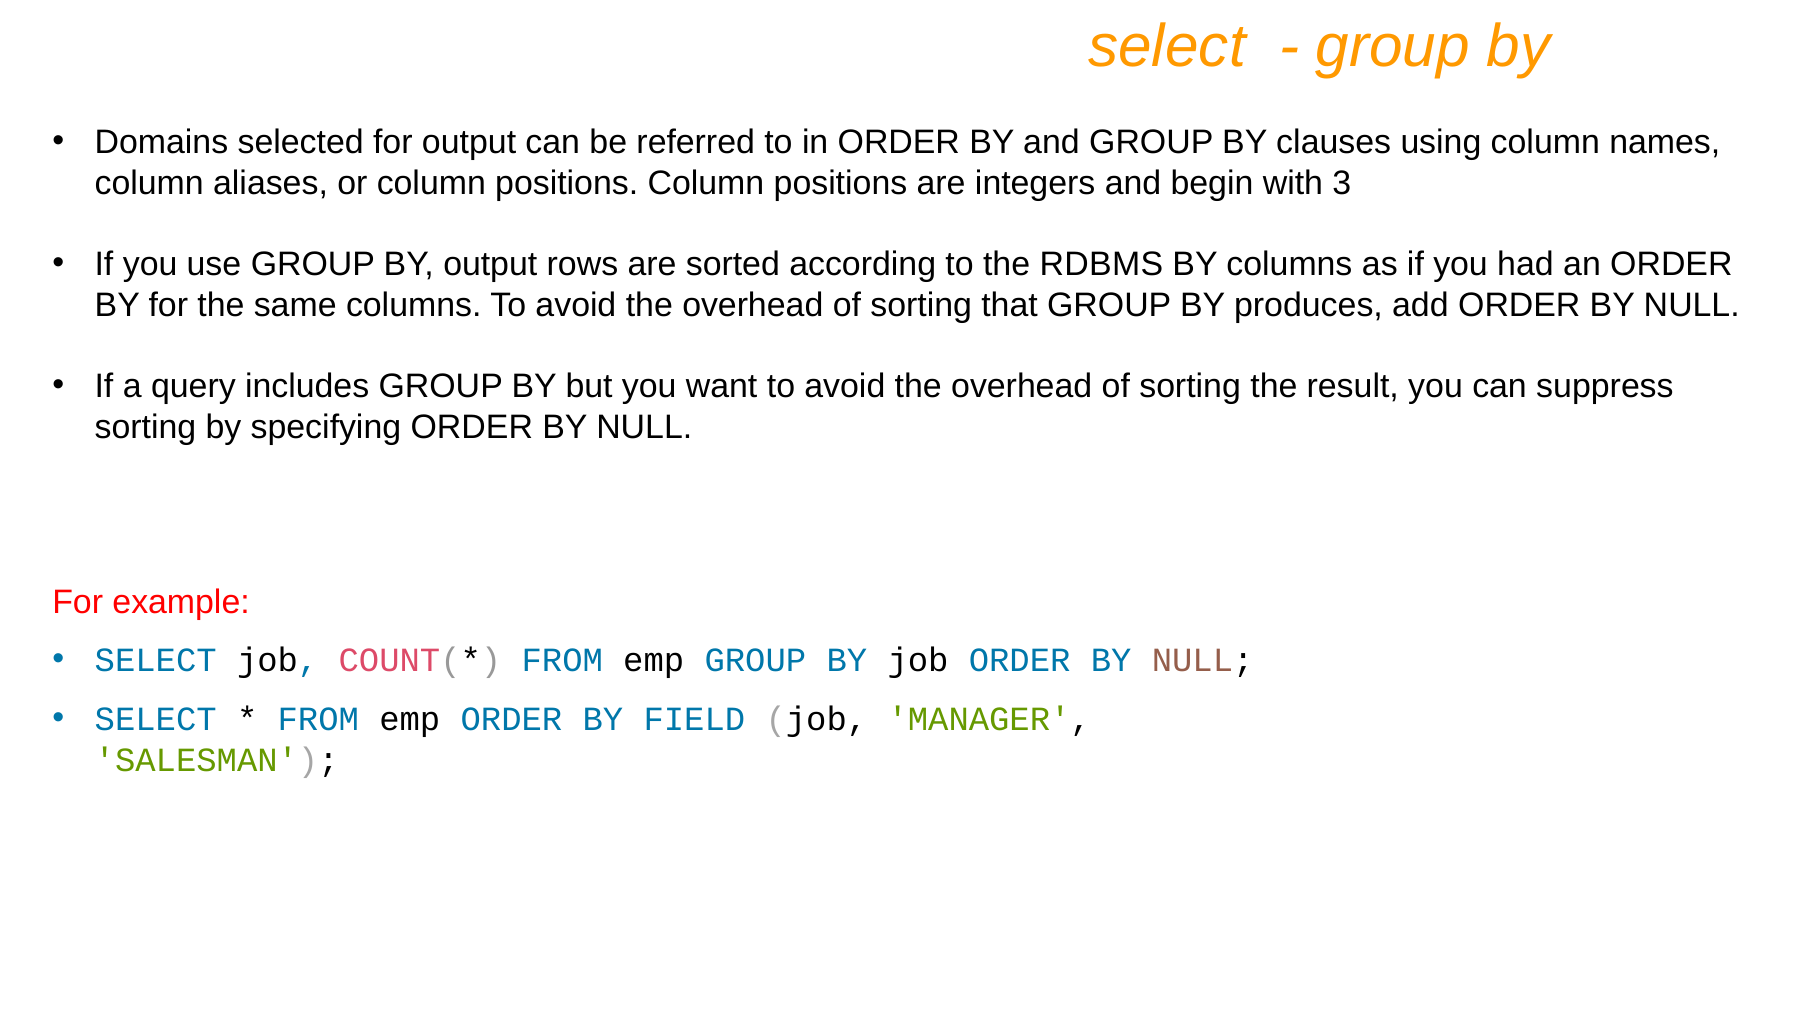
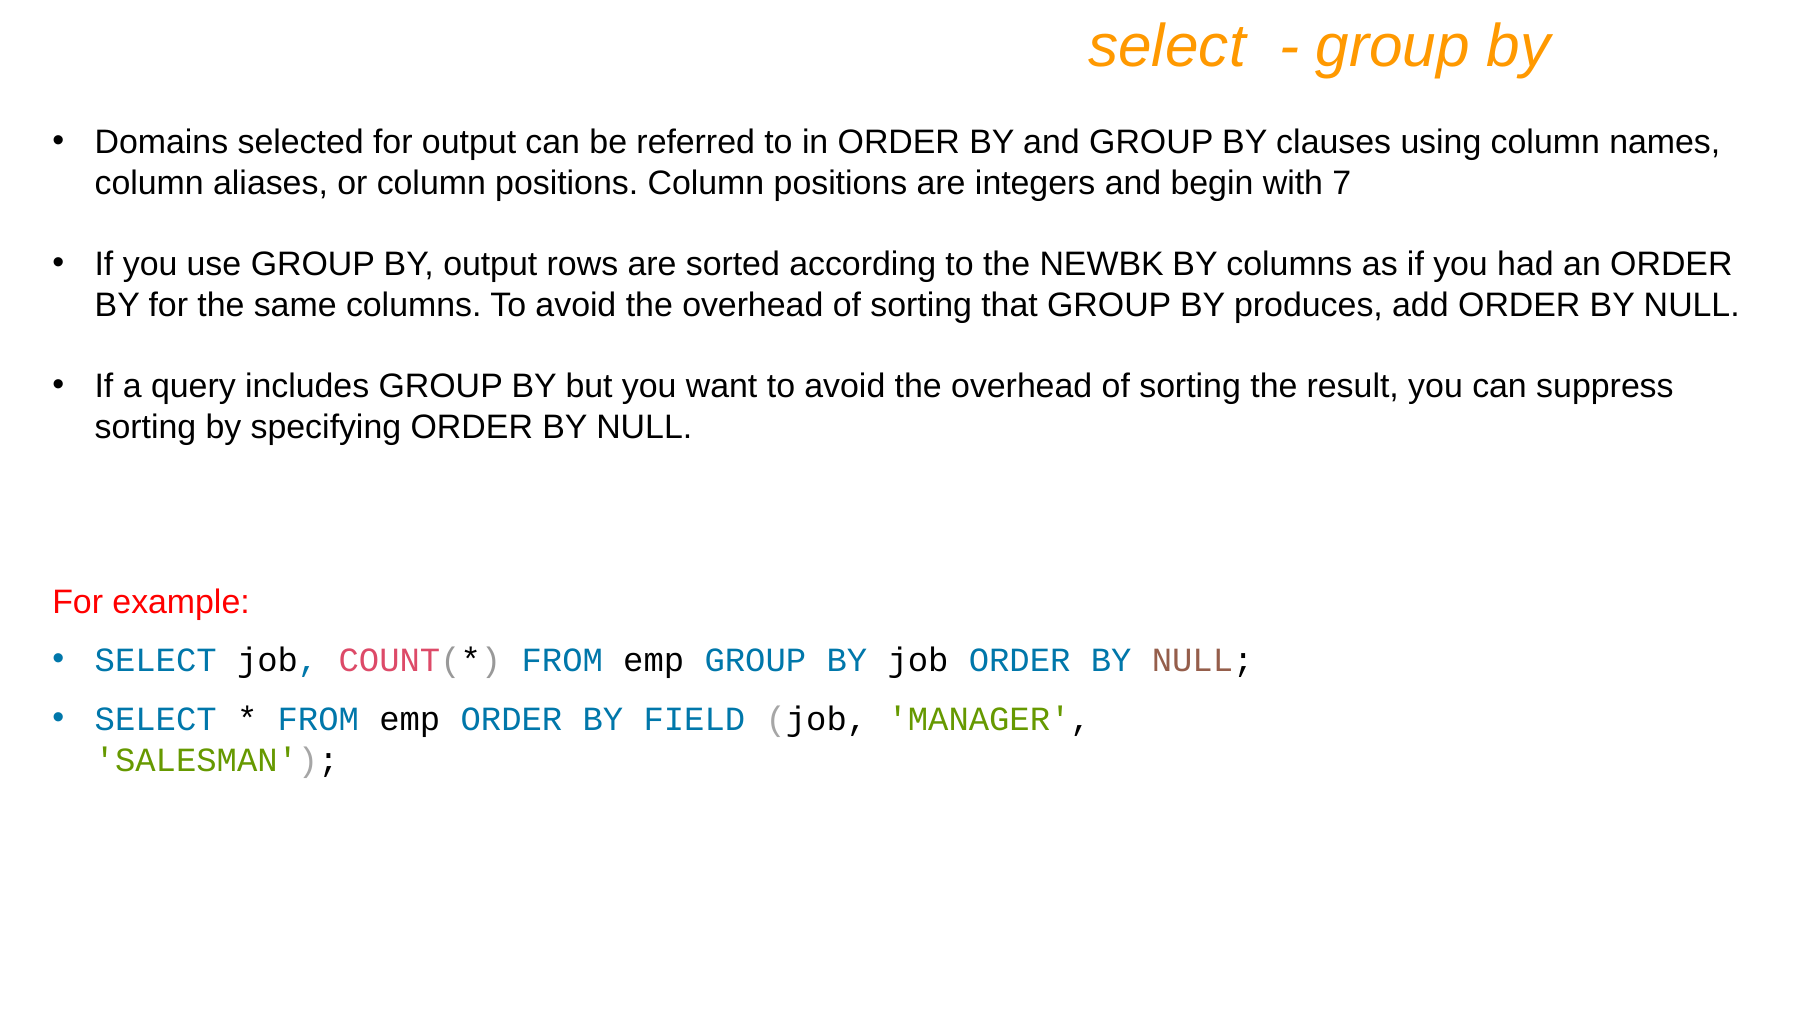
3: 3 -> 7 (1342, 183)
RDBMS: RDBMS -> NEWBK (1102, 264)
